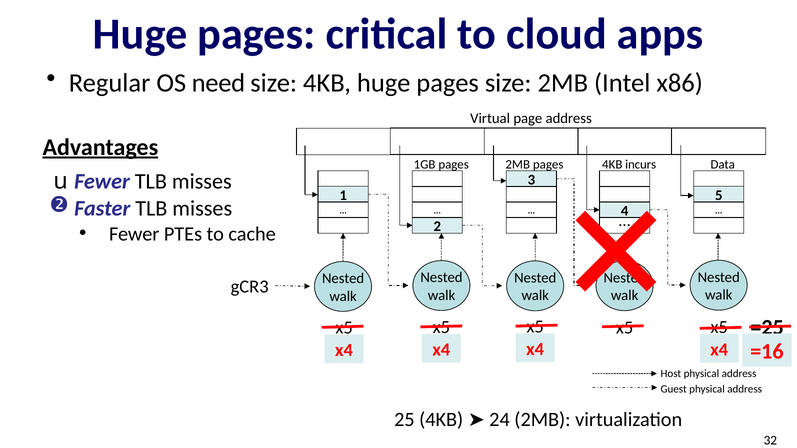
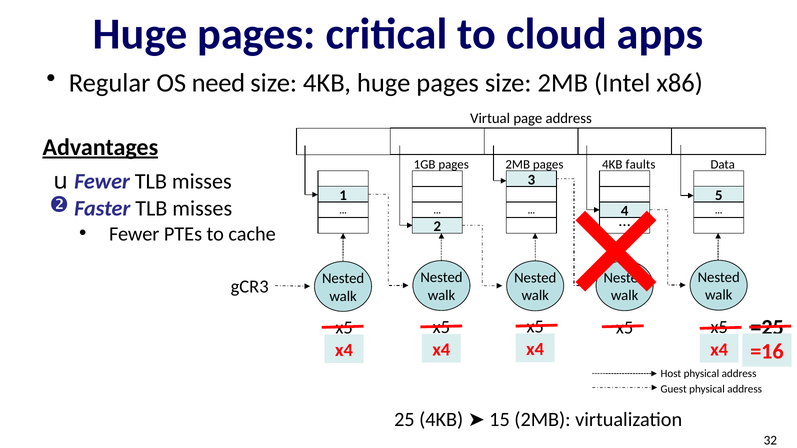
incurs: incurs -> faults (641, 165)
24: 24 -> 15 (500, 420)
